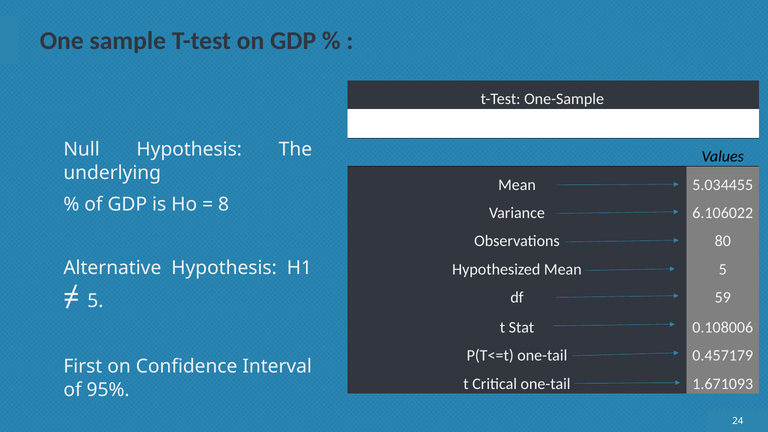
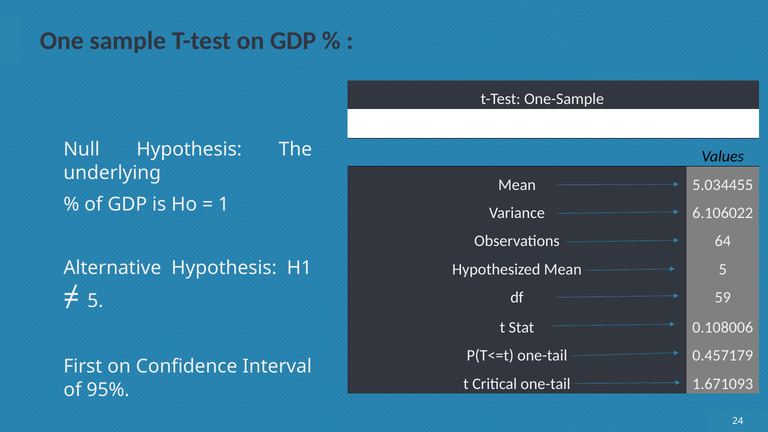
8: 8 -> 1 (224, 205)
80: 80 -> 64 (723, 241)
